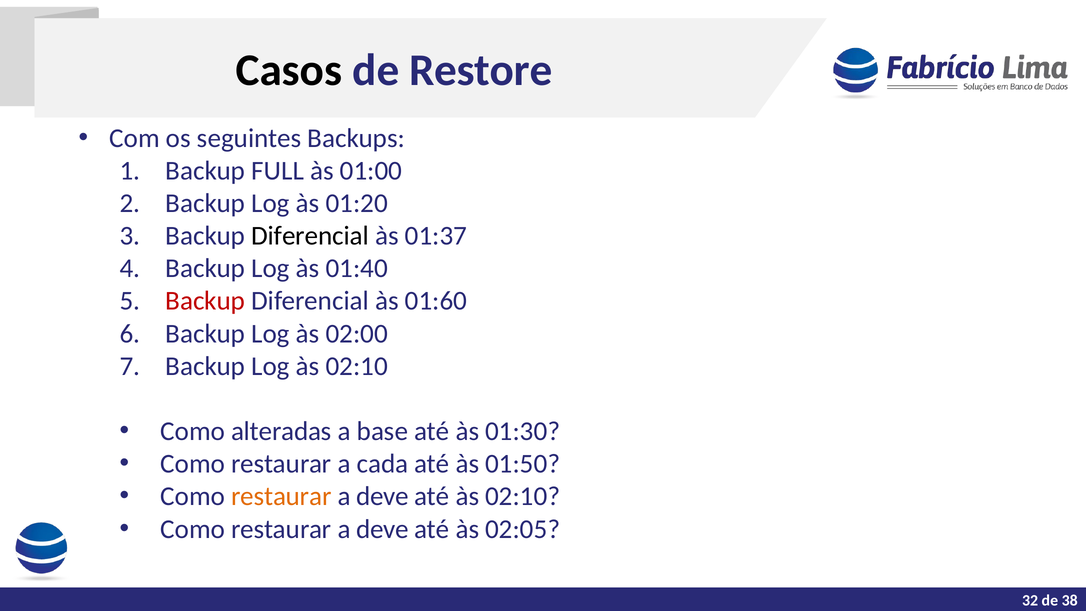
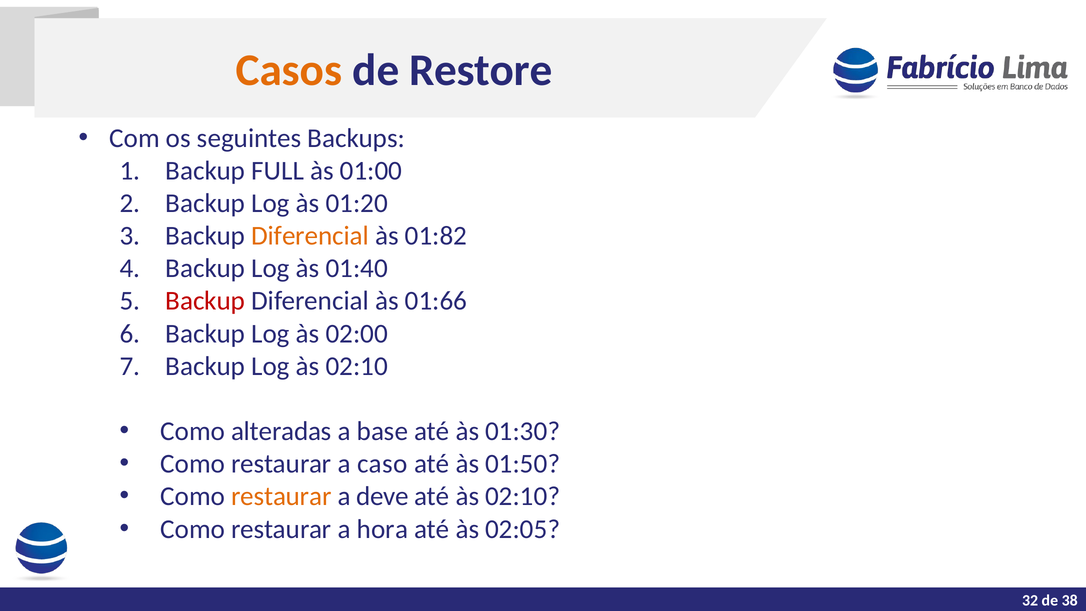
Casos colour: black -> orange (289, 70)
Diferencial colour: black -> orange (310, 236)
01:37: 01:37 -> 01:82 (436, 236)
01:60: 01:60 -> 01:66 (436, 301)
cada: cada -> caso (382, 464)
deve: deve -> hora (382, 529)
